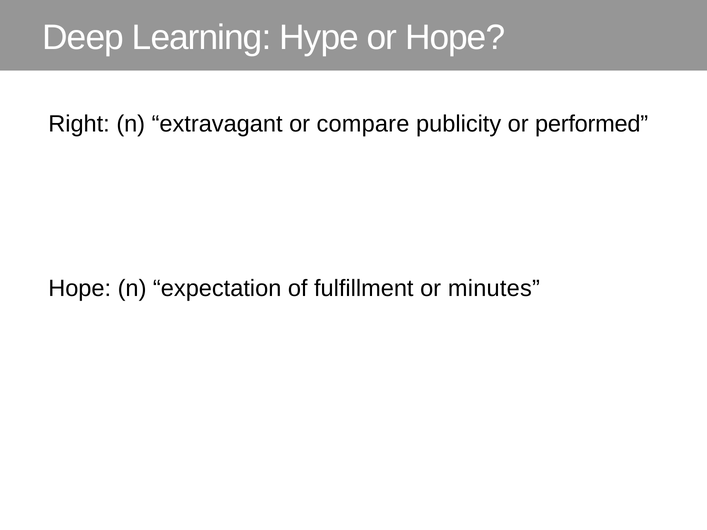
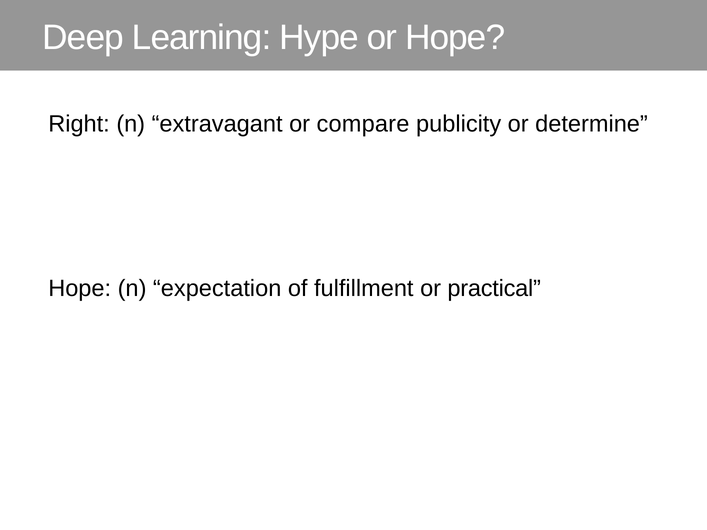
performed: performed -> determine (592, 124)
minutes: minutes -> practical (494, 289)
